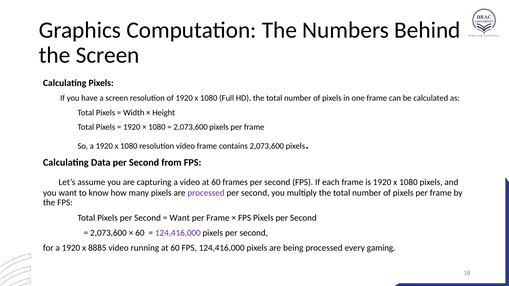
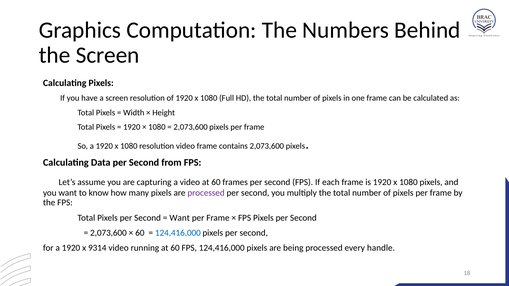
124,416,000 colour: purple -> blue (178, 233)
8885: 8885 -> 9314 (97, 248)
gaming: gaming -> handle (381, 248)
